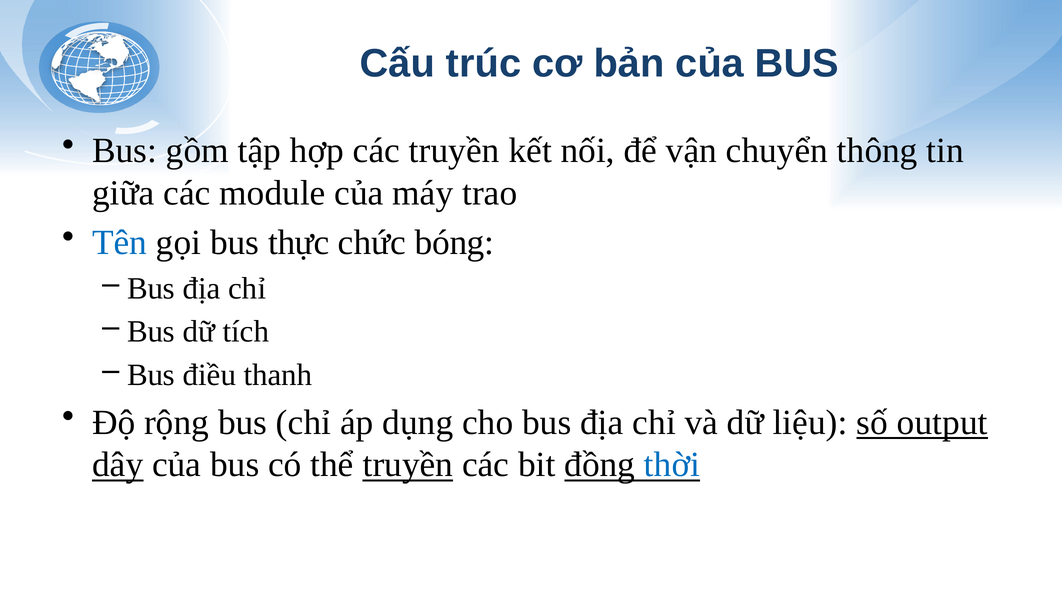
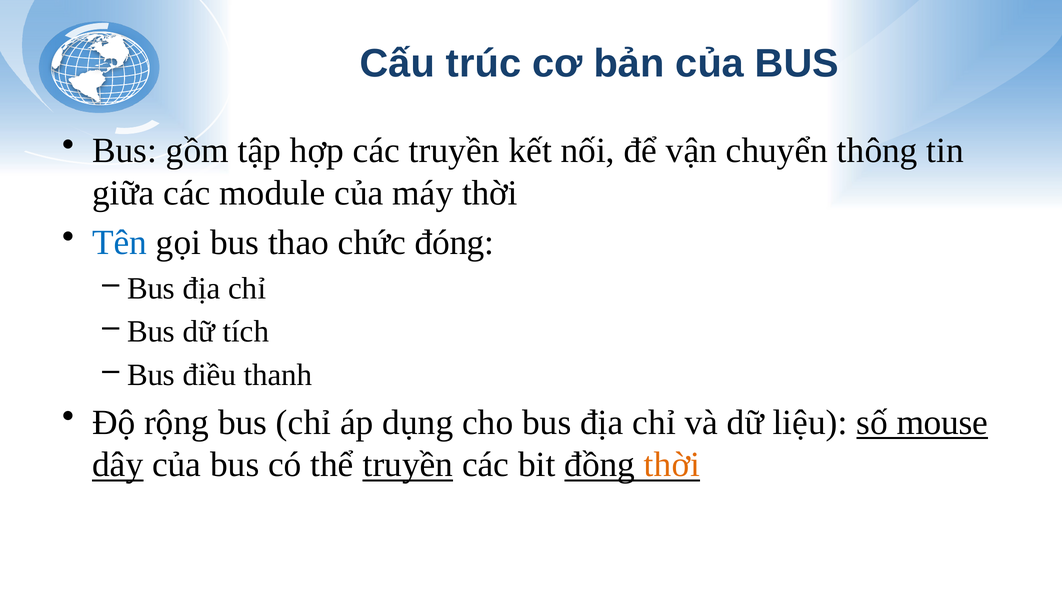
máy trao: trao -> thời (490, 193)
thực: thực -> thao (299, 243)
bóng: bóng -> đóng (454, 243)
output: output -> mouse (942, 423)
thời colour: blue -> orange (672, 465)
